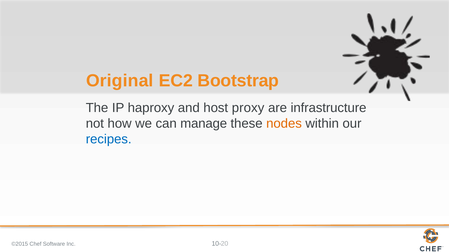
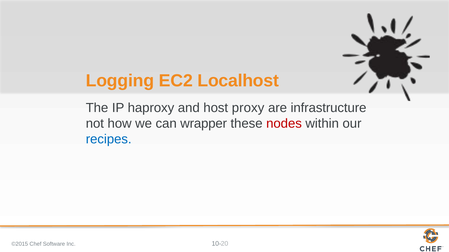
Original: Original -> Logging (120, 81)
Bootstrap: Bootstrap -> Localhost (238, 81)
manage: manage -> wrapper (204, 124)
nodes colour: orange -> red (284, 124)
